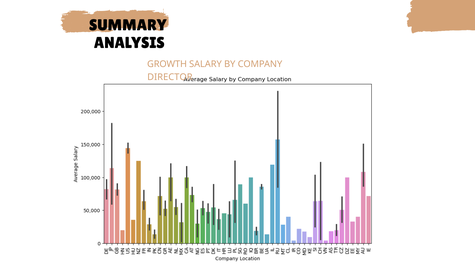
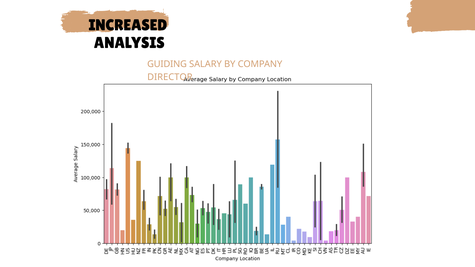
SUMMARY: SUMMARY -> INCREASED (128, 25)
GROWTH: GROWTH -> GUIDING (167, 64)
